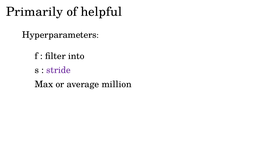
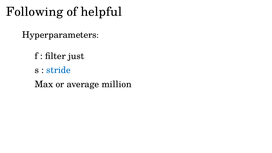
Primarily: Primarily -> Following (35, 12)
into: into -> just (76, 56)
stride colour: purple -> blue (59, 70)
